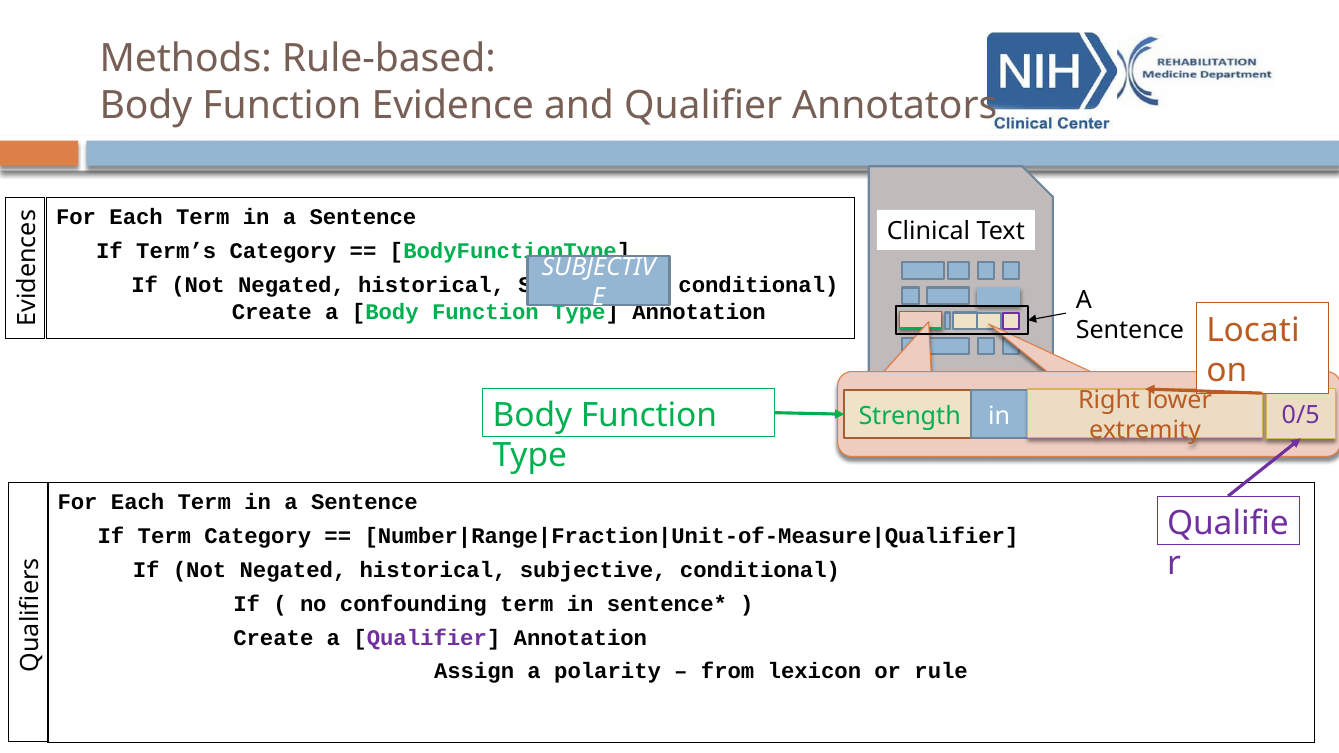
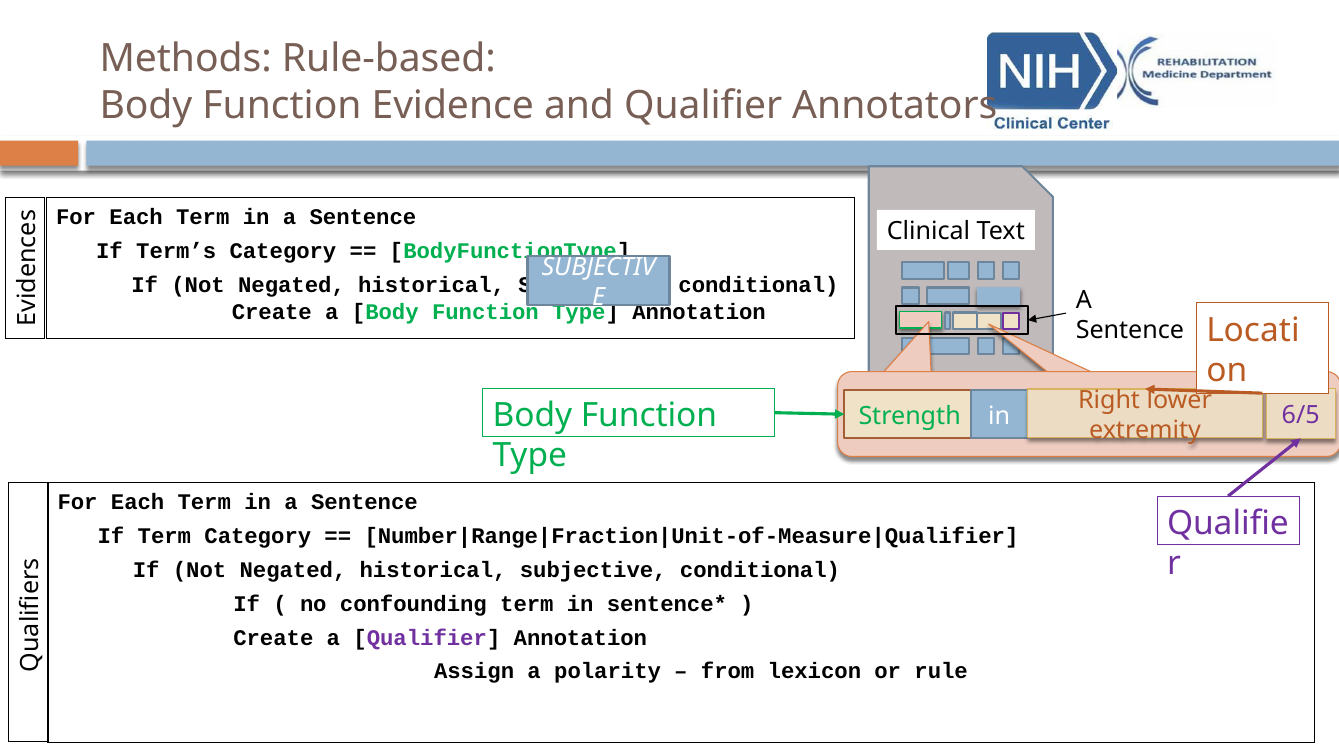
0/5: 0/5 -> 6/5 (1301, 415)
